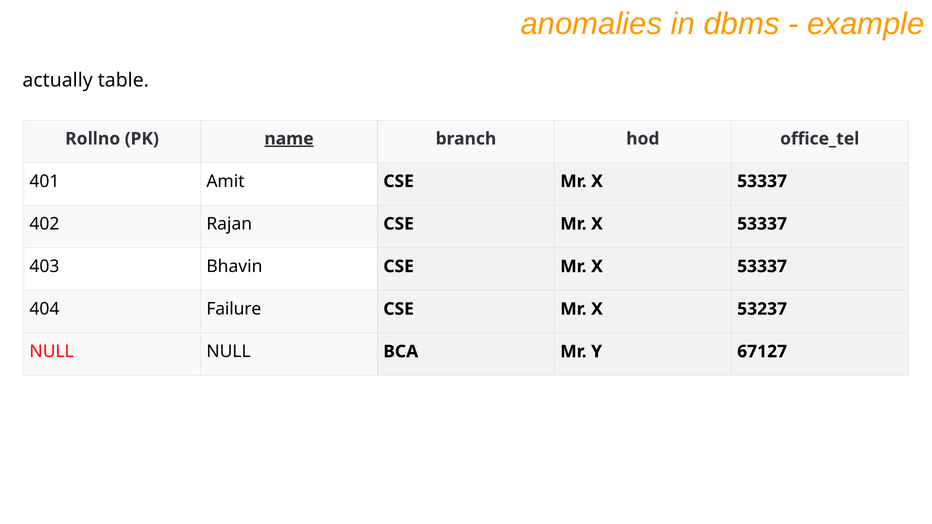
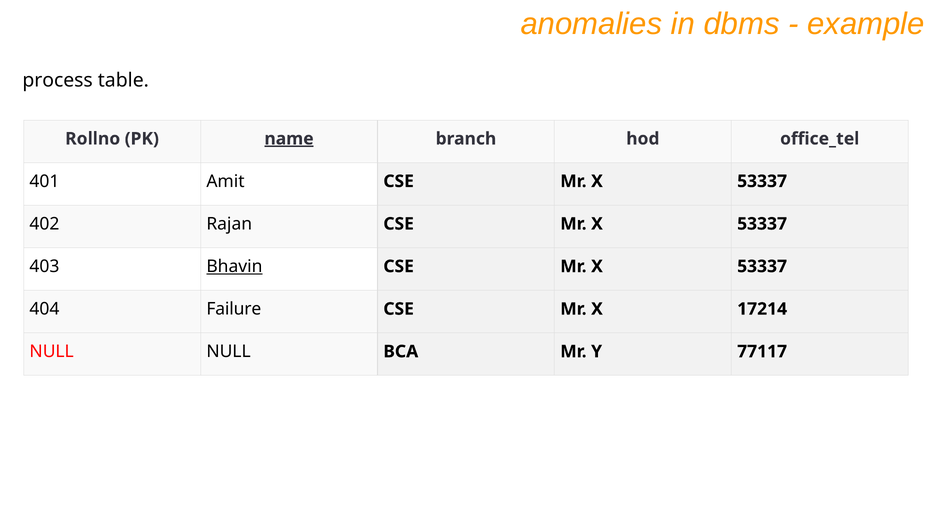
actually: actually -> process (58, 81)
Bhavin underline: none -> present (234, 267)
53237: 53237 -> 17214 (762, 309)
67127: 67127 -> 77117 (762, 352)
